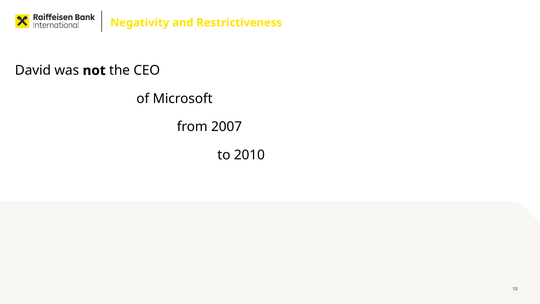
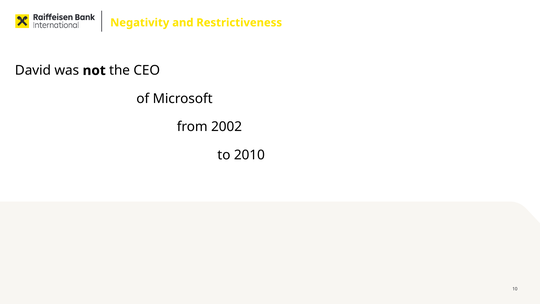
2007: 2007 -> 2002 (227, 127)
